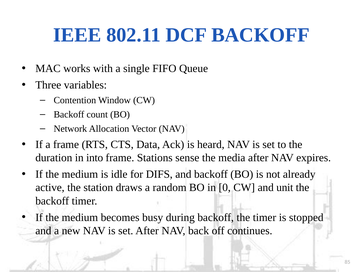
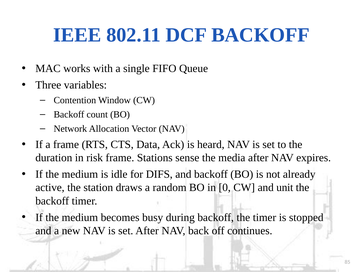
into: into -> risk (95, 158)
